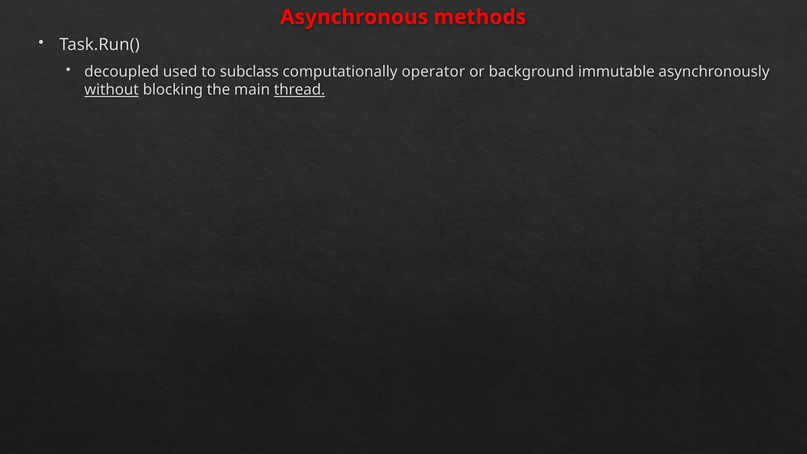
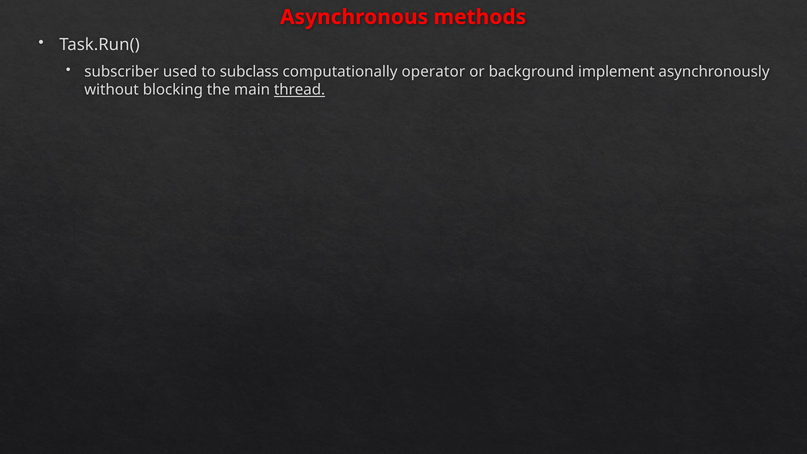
decoupled: decoupled -> subscriber (122, 72)
immutable: immutable -> implement (616, 72)
without underline: present -> none (112, 90)
